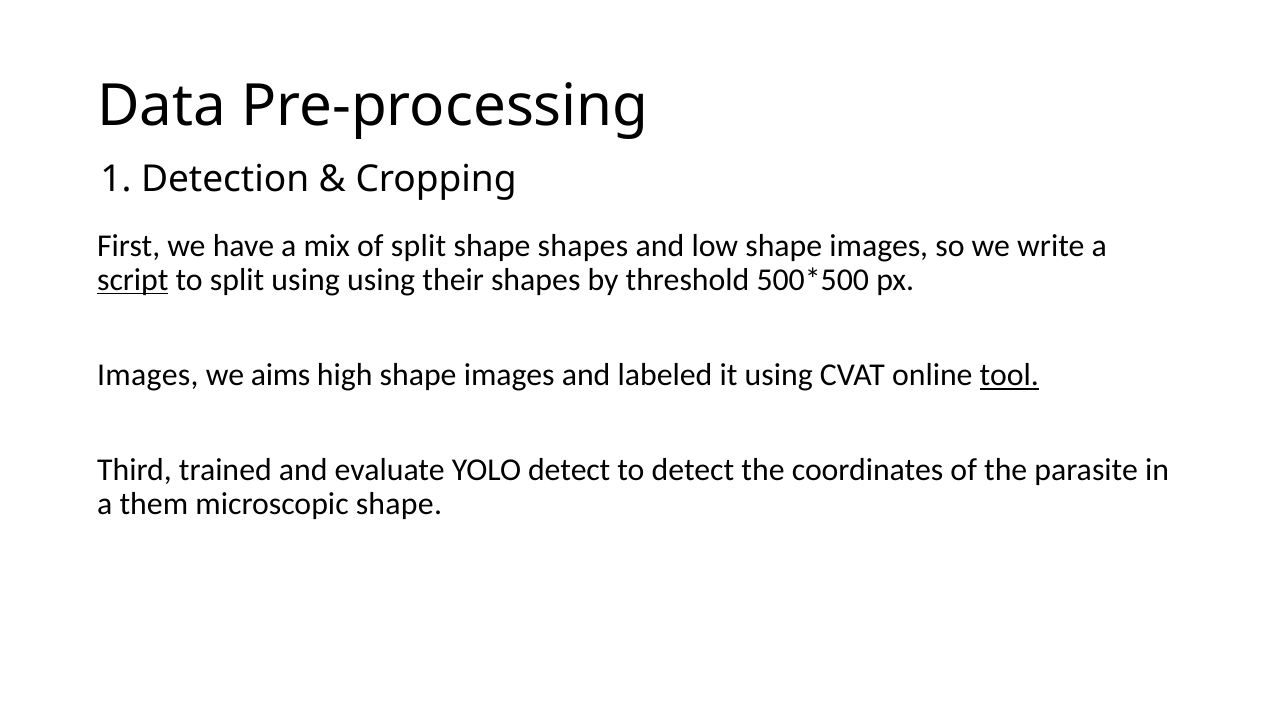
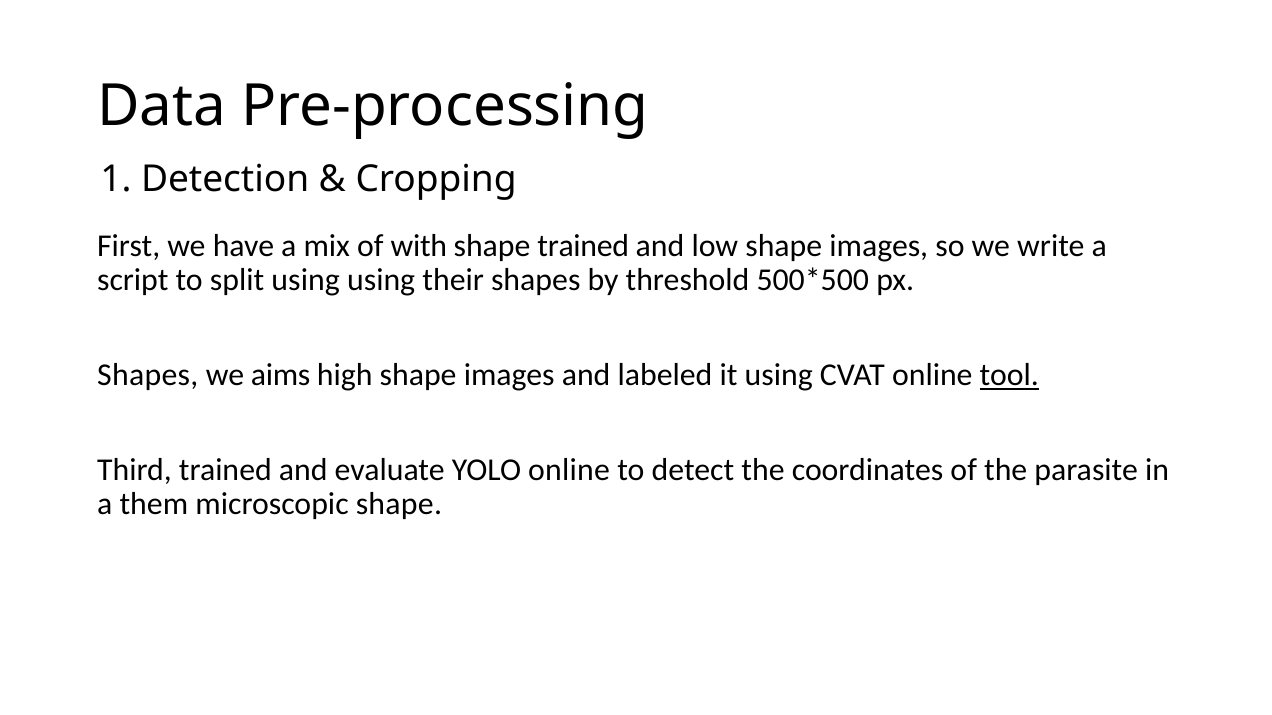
of split: split -> with (419, 246)
shape shapes: shapes -> trained (583, 246)
script underline: present -> none (133, 280)
Images: Images -> Shapes (148, 375)
YOLO detect: detect -> online (569, 470)
